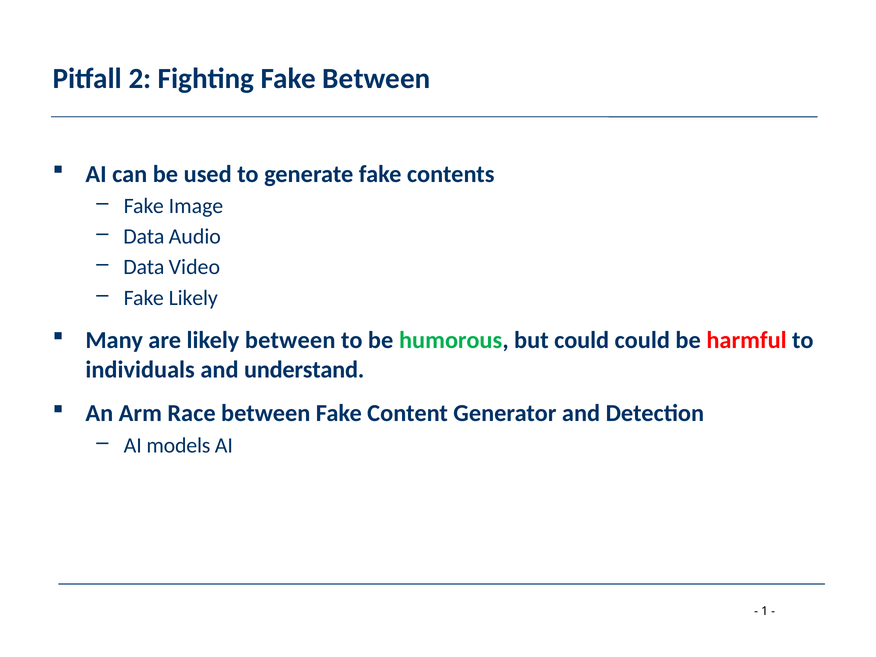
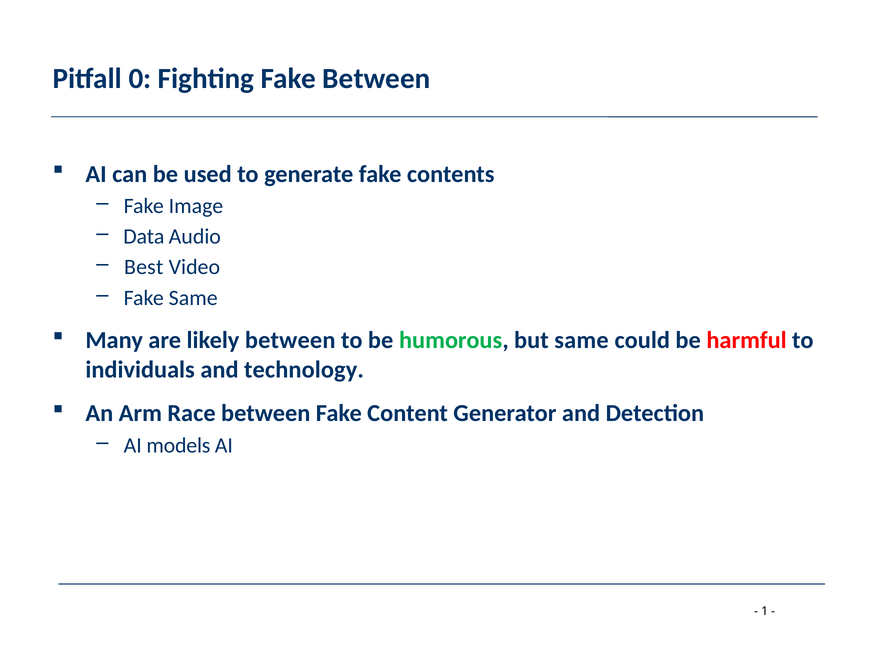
2: 2 -> 0 (140, 79)
Data: Data -> Best (144, 267)
Fake Likely: Likely -> Same (193, 298)
but could: could -> same (581, 340)
understand: understand -> technology (304, 370)
